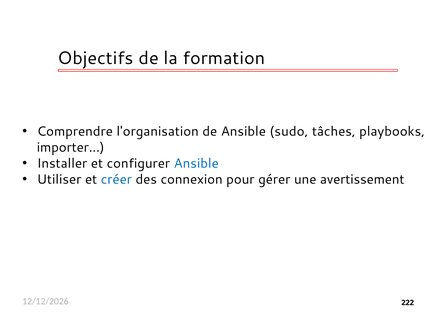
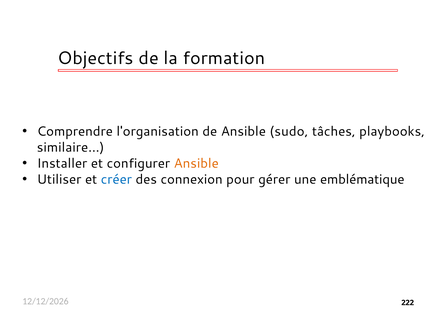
importer: importer -> similaire (71, 147)
Ansible colour: blue -> orange (196, 163)
avertissement: avertissement -> emblématique (362, 179)
